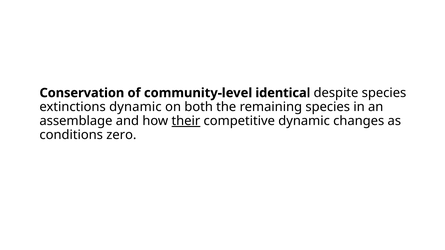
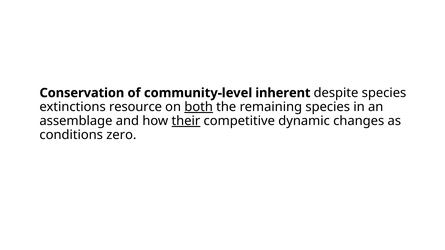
identical: identical -> inherent (283, 93)
extinctions dynamic: dynamic -> resource (136, 107)
both underline: none -> present (199, 107)
